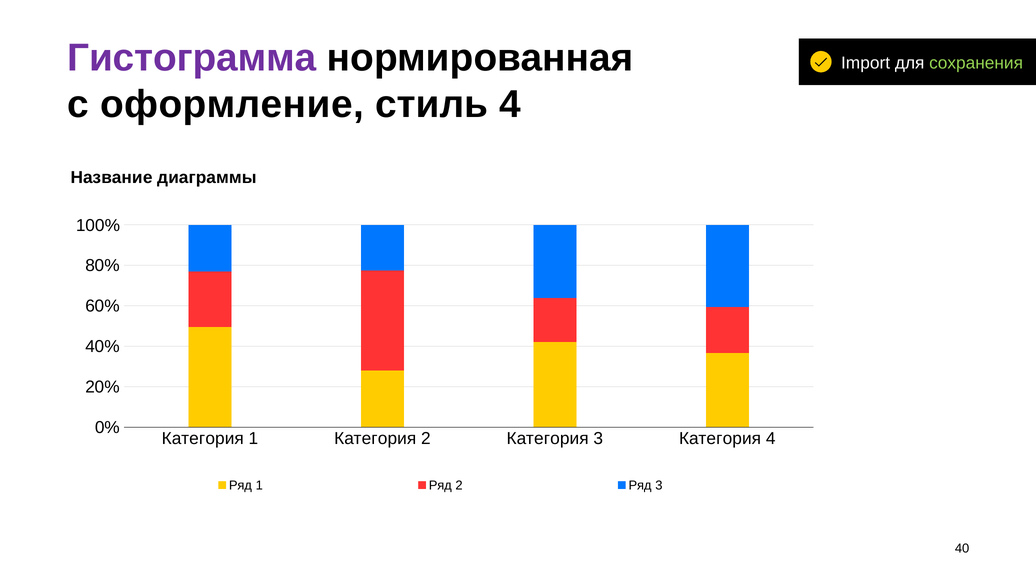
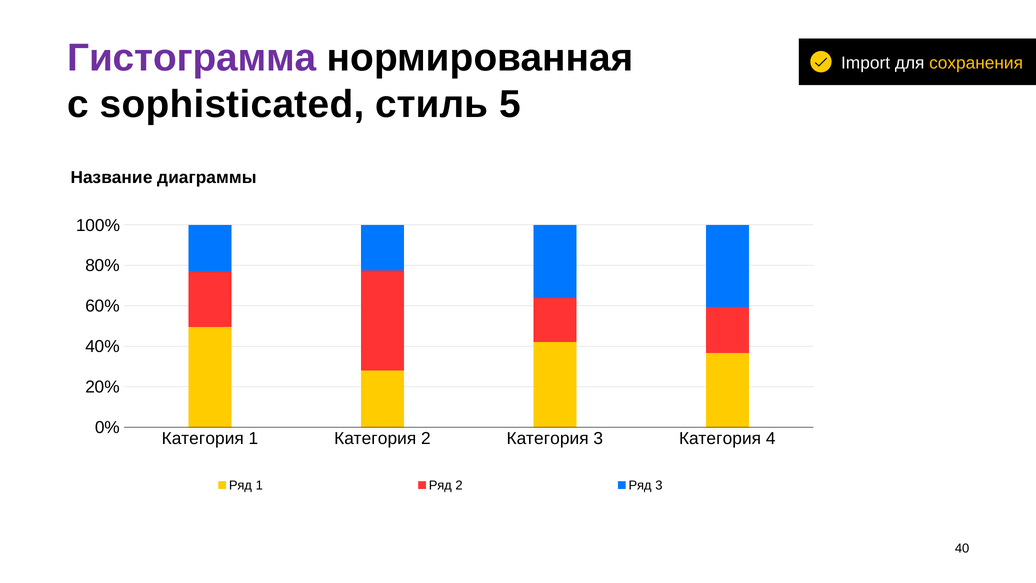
сохранения colour: light green -> yellow (976, 63)
оформление: оформление -> sophisticated (232, 104)
стиль 4: 4 -> 5 (510, 104)
